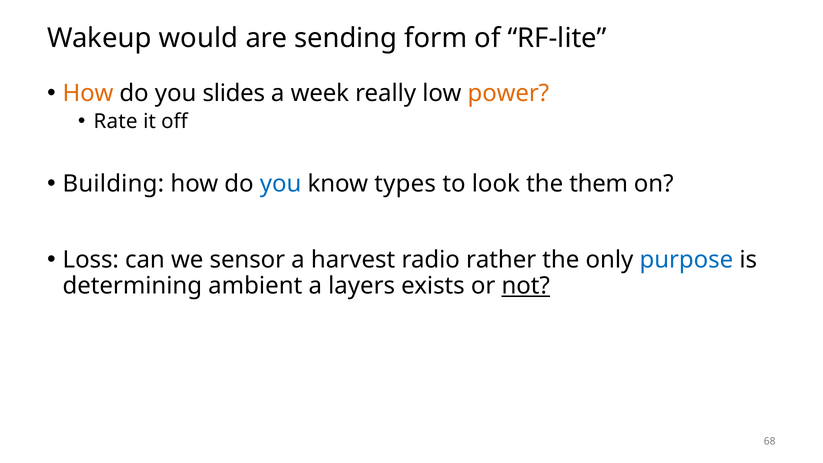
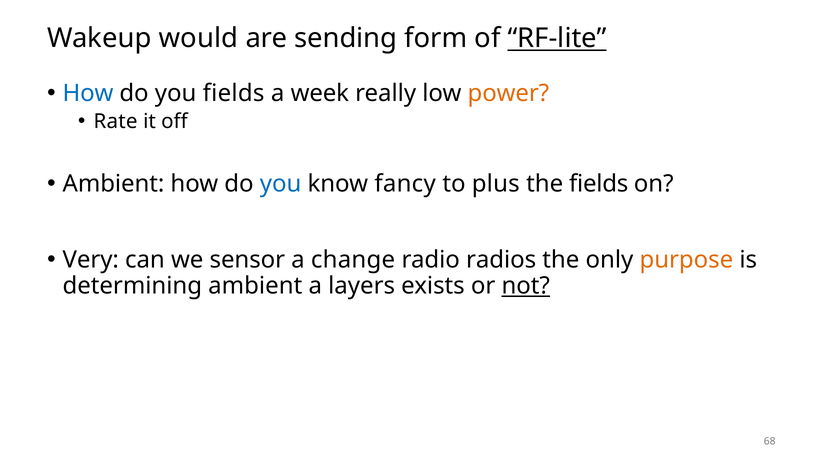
RF-lite underline: none -> present (557, 38)
How colour: orange -> blue (88, 93)
you slides: slides -> fields (234, 93)
Building: Building -> Ambient (113, 184)
types: types -> fancy (405, 184)
look: look -> plus (496, 184)
the them: them -> fields (599, 184)
Loss: Loss -> Very (91, 260)
harvest: harvest -> change (353, 260)
rather: rather -> radios (501, 260)
purpose colour: blue -> orange (686, 260)
